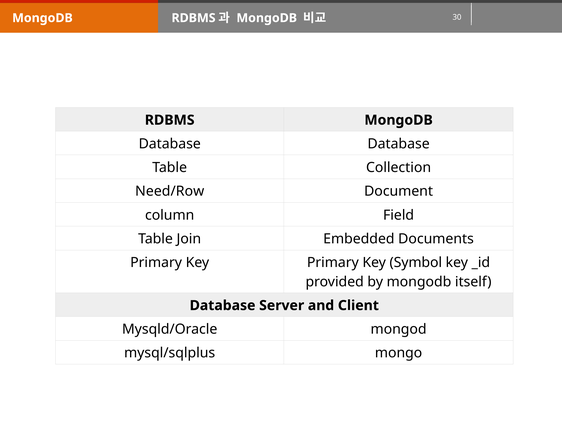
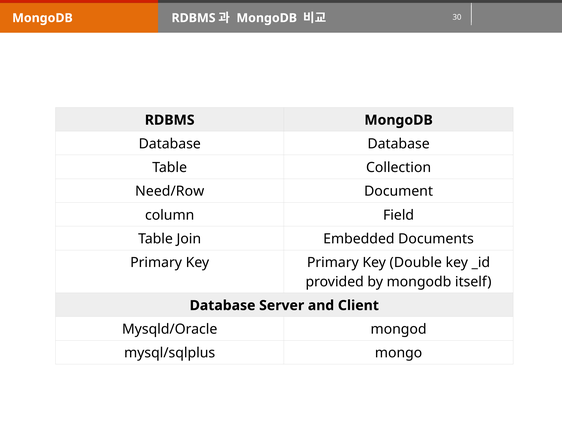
Symbol: Symbol -> Double (416, 263)
